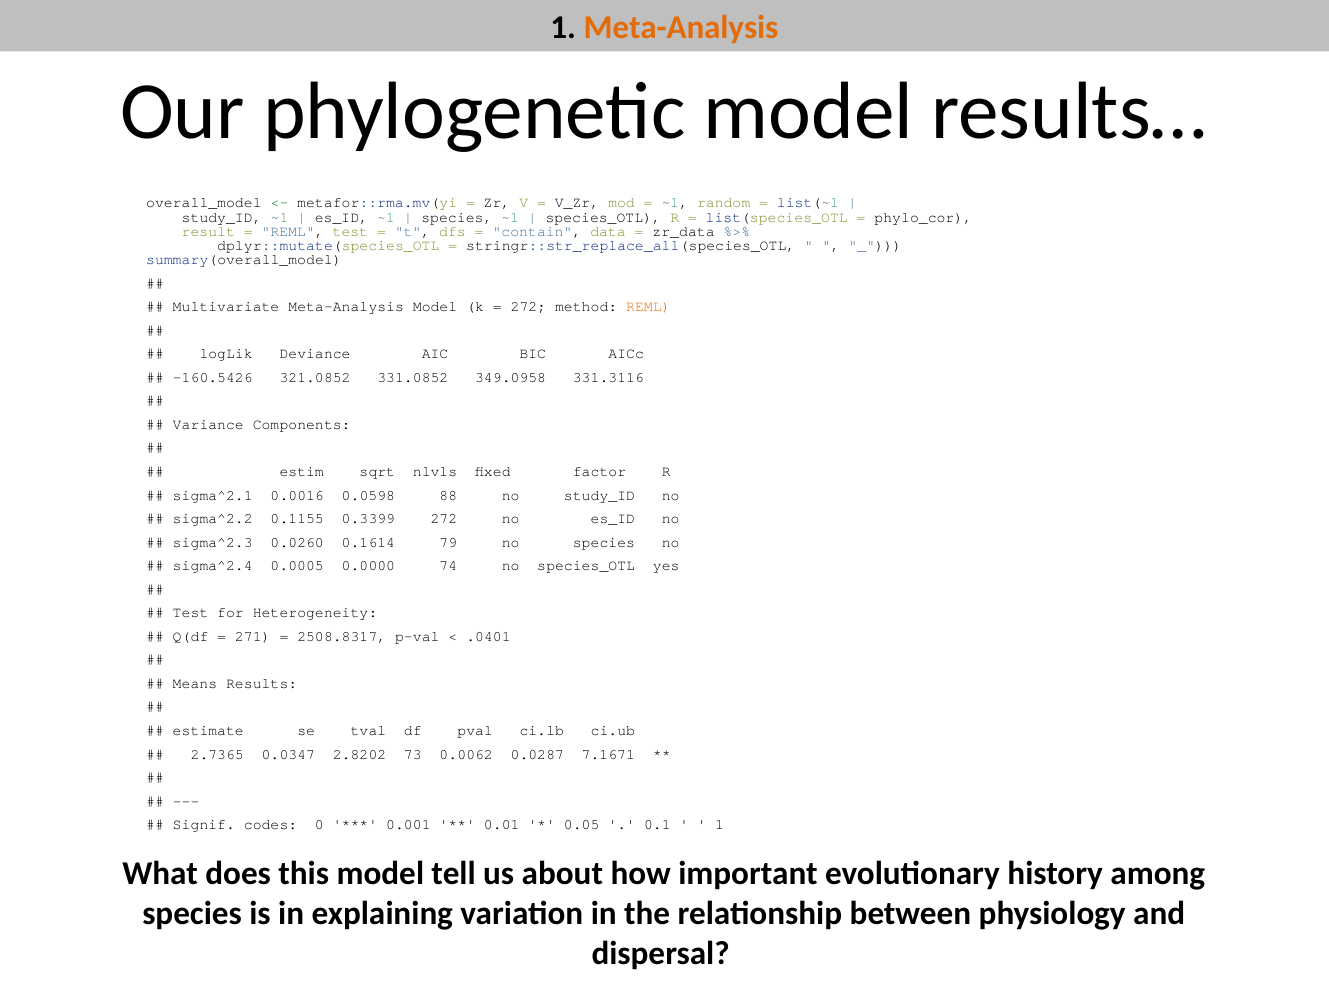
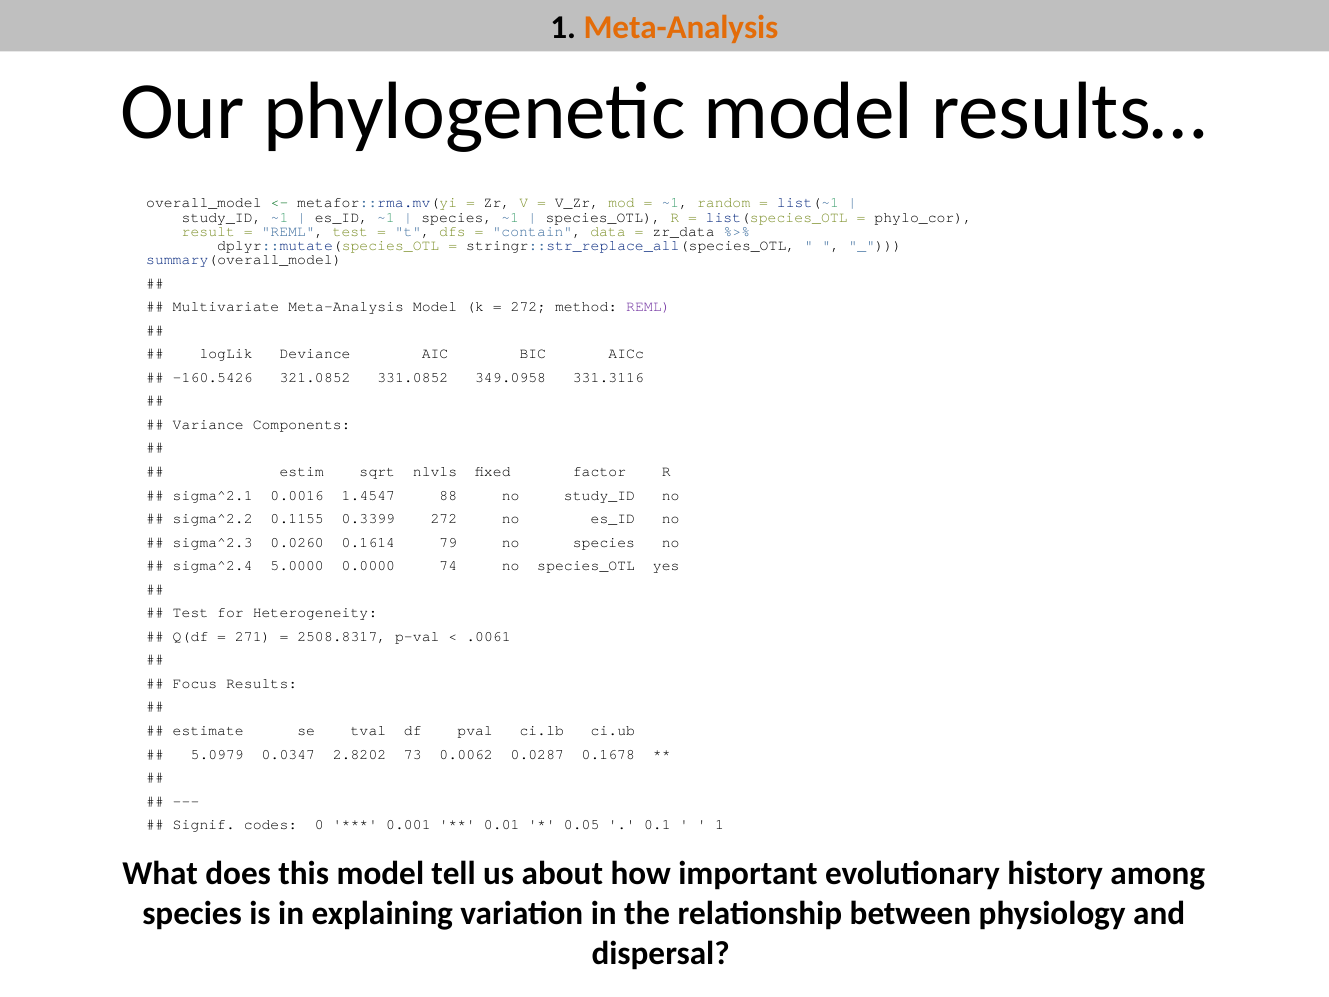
REML colour: orange -> purple (648, 307)
0.0598: 0.0598 -> 1.4547 (368, 495)
0.0005: 0.0005 -> 5.0000 (297, 566)
.0401: .0401 -> .0061 (488, 636)
Means: Means -> Focus (195, 683)
2.7365: 2.7365 -> 5.0979 (217, 754)
7.1671: 7.1671 -> 0.1678 (608, 754)
